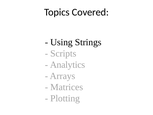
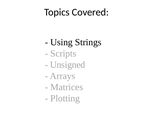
Analytics: Analytics -> Unsigned (68, 65)
